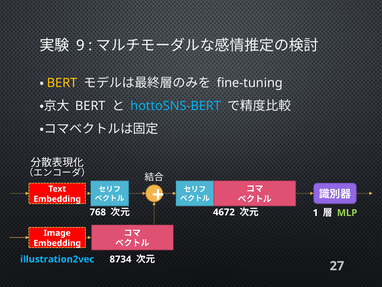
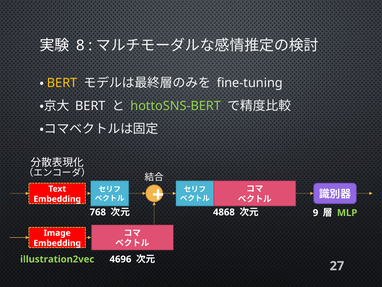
9: 9 -> 8 (80, 46)
hottoSNS-BERT colour: light blue -> light green (176, 106)
4672: 4672 -> 4868 (224, 212)
1: 1 -> 9 (316, 212)
illustration2vec colour: light blue -> light green (57, 259)
8734: 8734 -> 4696 (120, 259)
